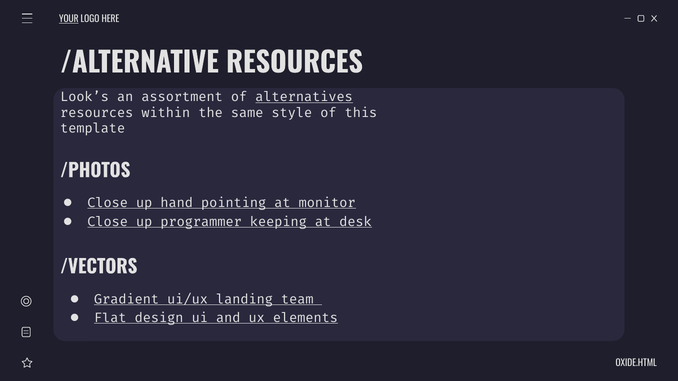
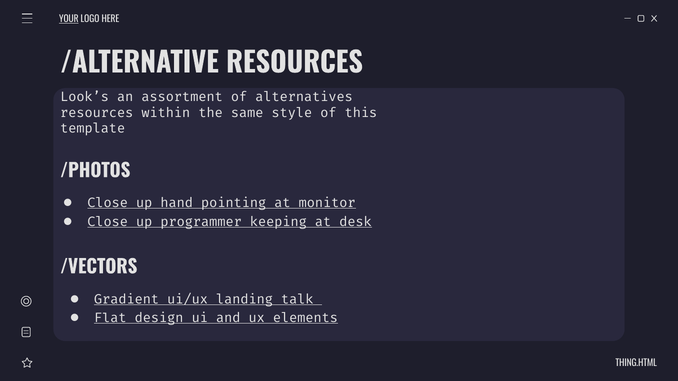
alternatives underline: present -> none (304, 97)
team: team -> talk (297, 299)
OXIDE.HTML: OXIDE.HTML -> THING.HTML (636, 364)
